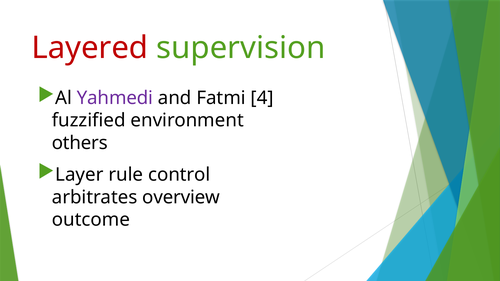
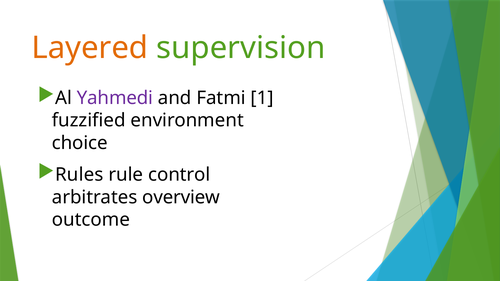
Layered colour: red -> orange (90, 48)
4: 4 -> 1 (262, 98)
others: others -> choice (80, 143)
Layer: Layer -> Rules (79, 175)
